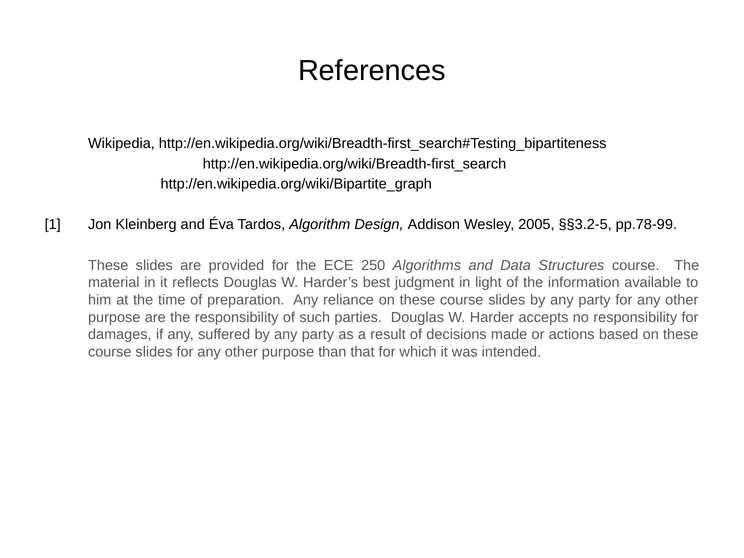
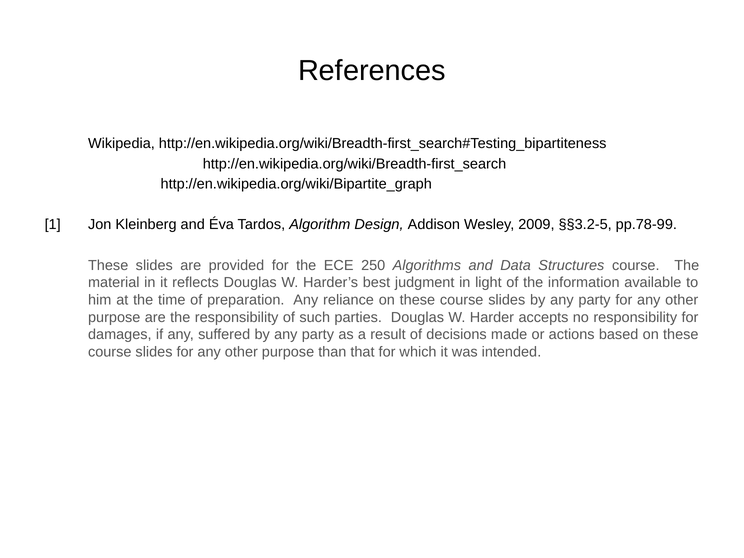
2005: 2005 -> 2009 (536, 225)
